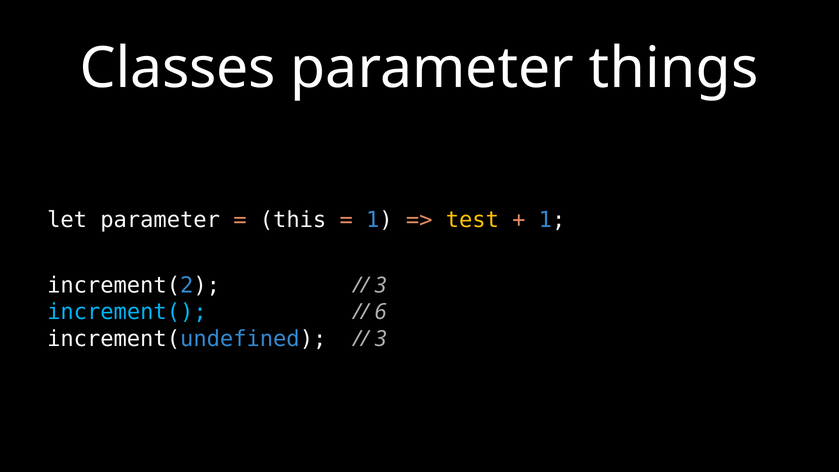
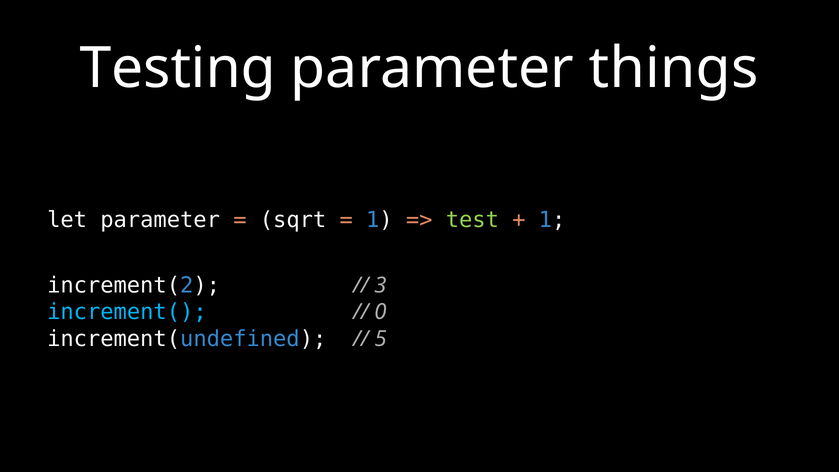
Classes: Classes -> Testing (178, 68)
this: this -> sqrt (293, 220)
test colour: yellow -> light green (472, 220)
6: 6 -> 0 (380, 312)
3: 3 -> 5 (380, 339)
